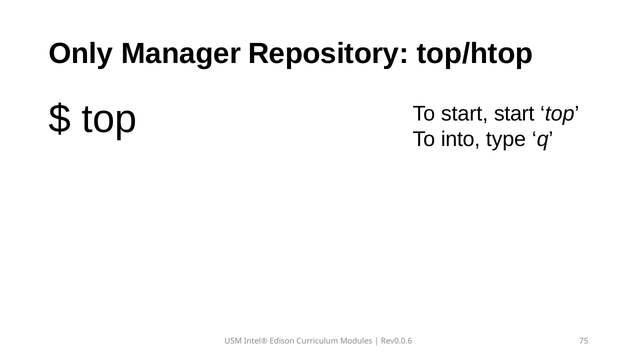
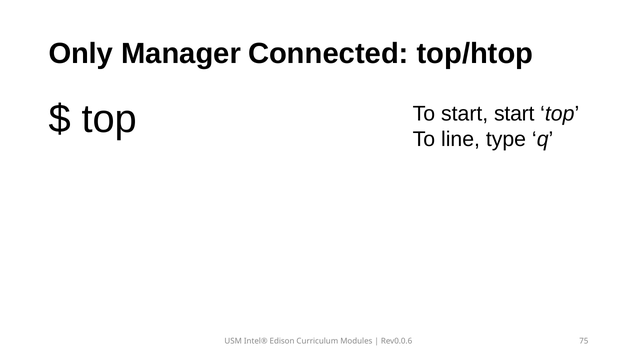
Repository: Repository -> Connected (328, 54)
into: into -> line (460, 139)
